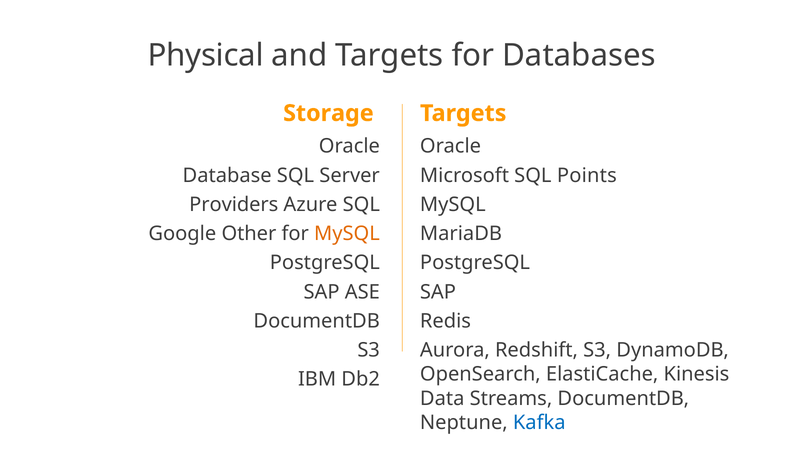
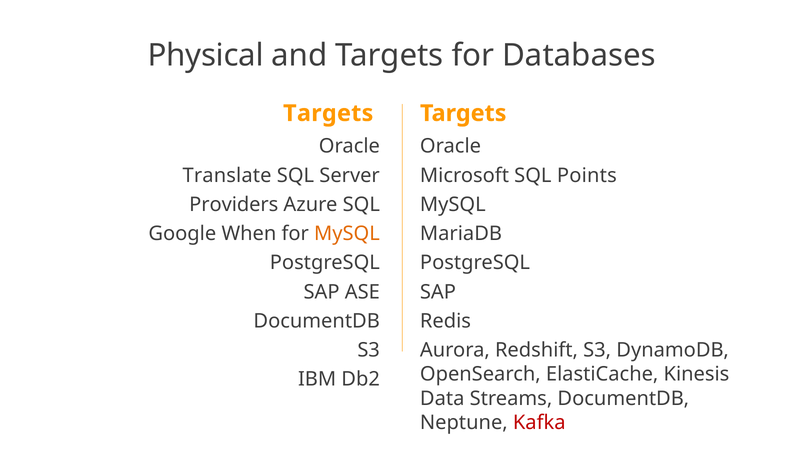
Storage: Storage -> Targets (328, 113)
Database: Database -> Translate (227, 175)
Other: Other -> When (249, 234)
Kafka colour: blue -> red (539, 423)
